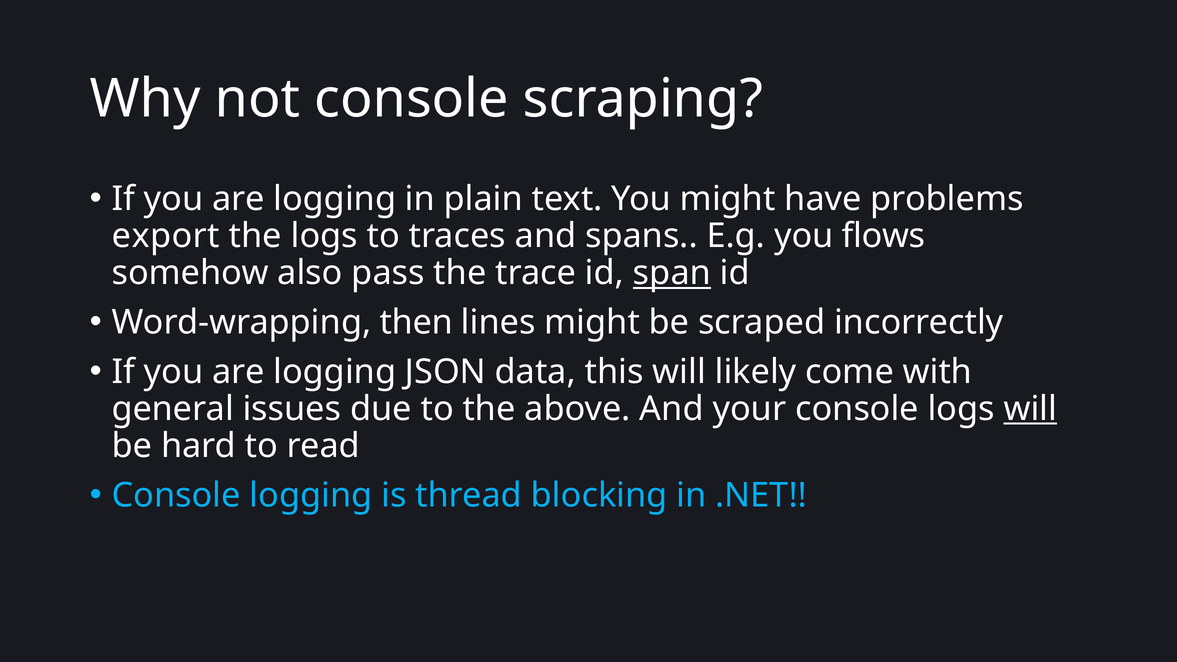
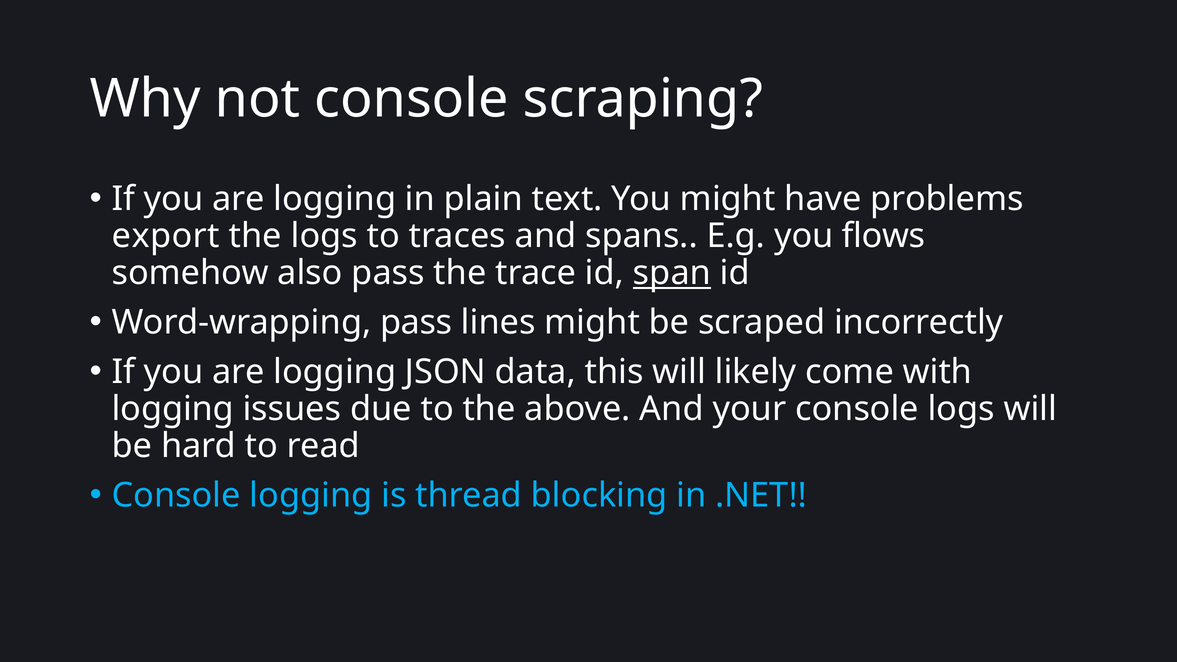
Word-wrapping then: then -> pass (416, 323)
general: general -> logging (173, 409)
will underline: present -> none (1030, 409)
